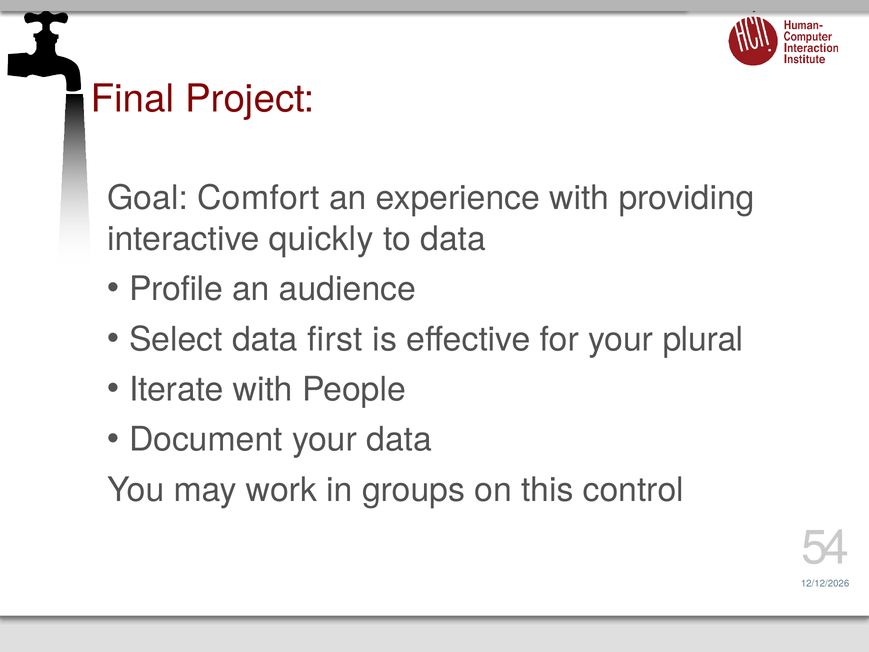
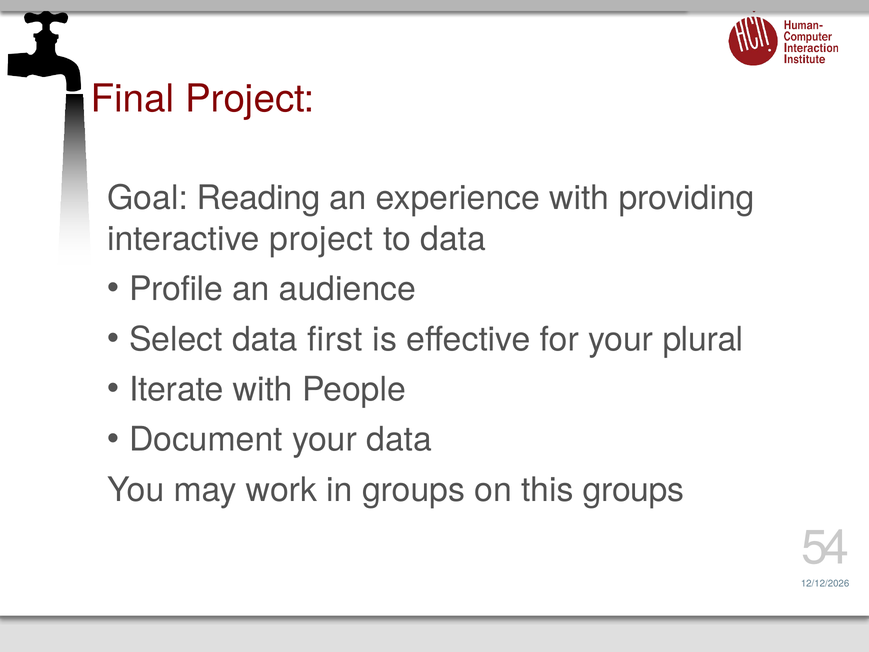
Comfort: Comfort -> Reading (259, 198)
interactive quickly: quickly -> project (321, 239)
this control: control -> groups (633, 490)
